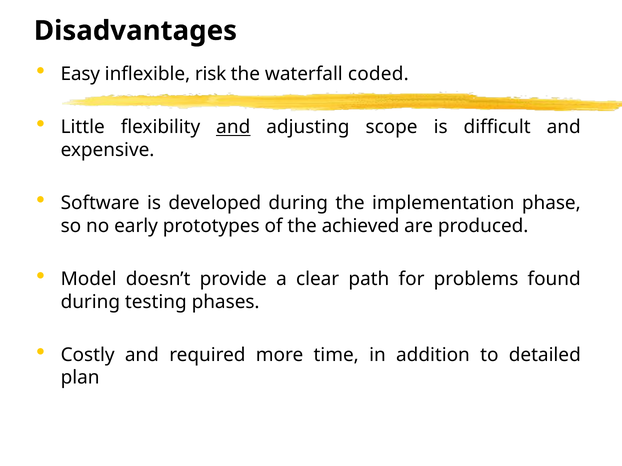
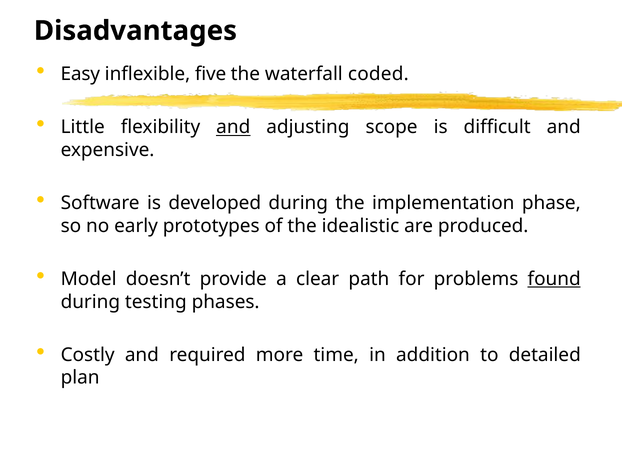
risk: risk -> five (211, 74)
achieved: achieved -> idealistic (360, 226)
found underline: none -> present (554, 279)
